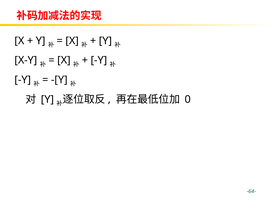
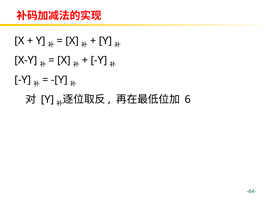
0: 0 -> 6 (188, 100)
